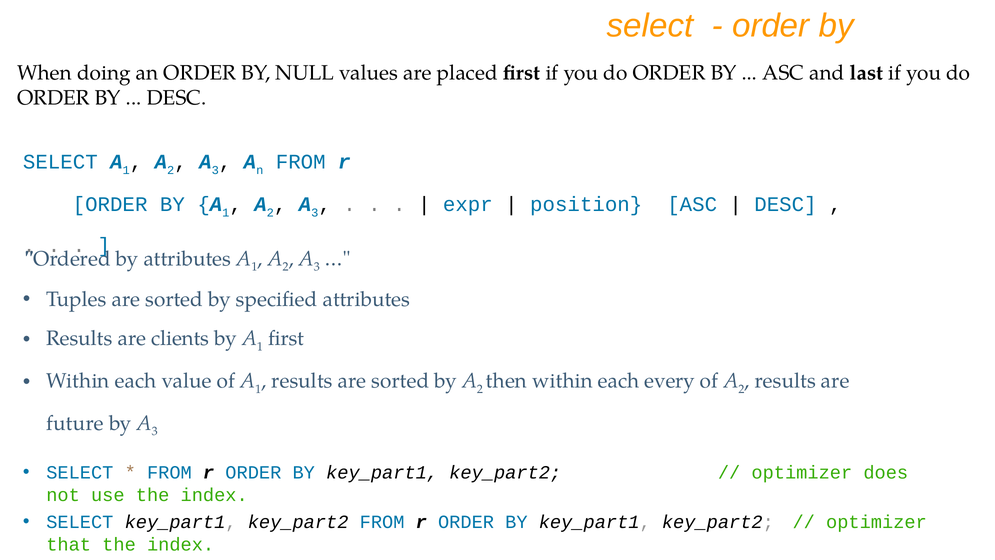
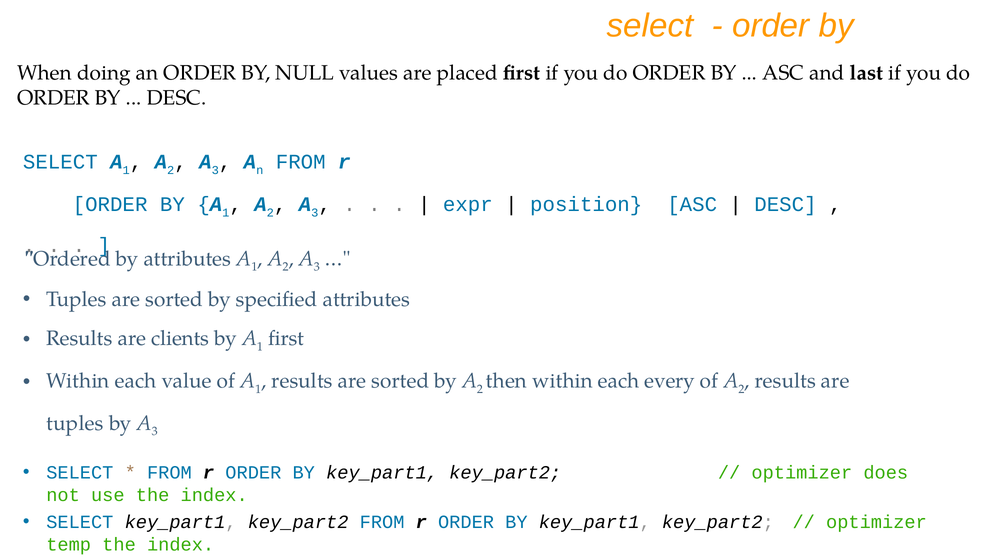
future: future -> tuples (75, 423)
that: that -> temp (69, 544)
